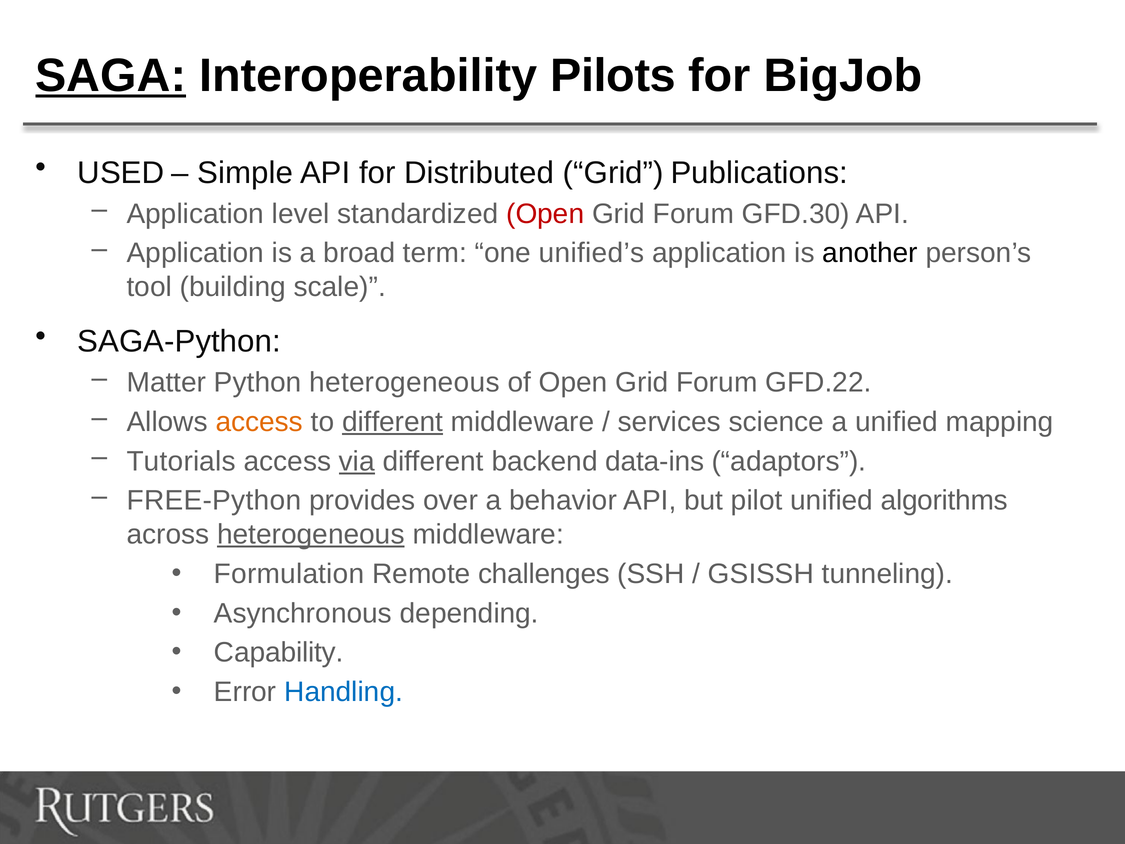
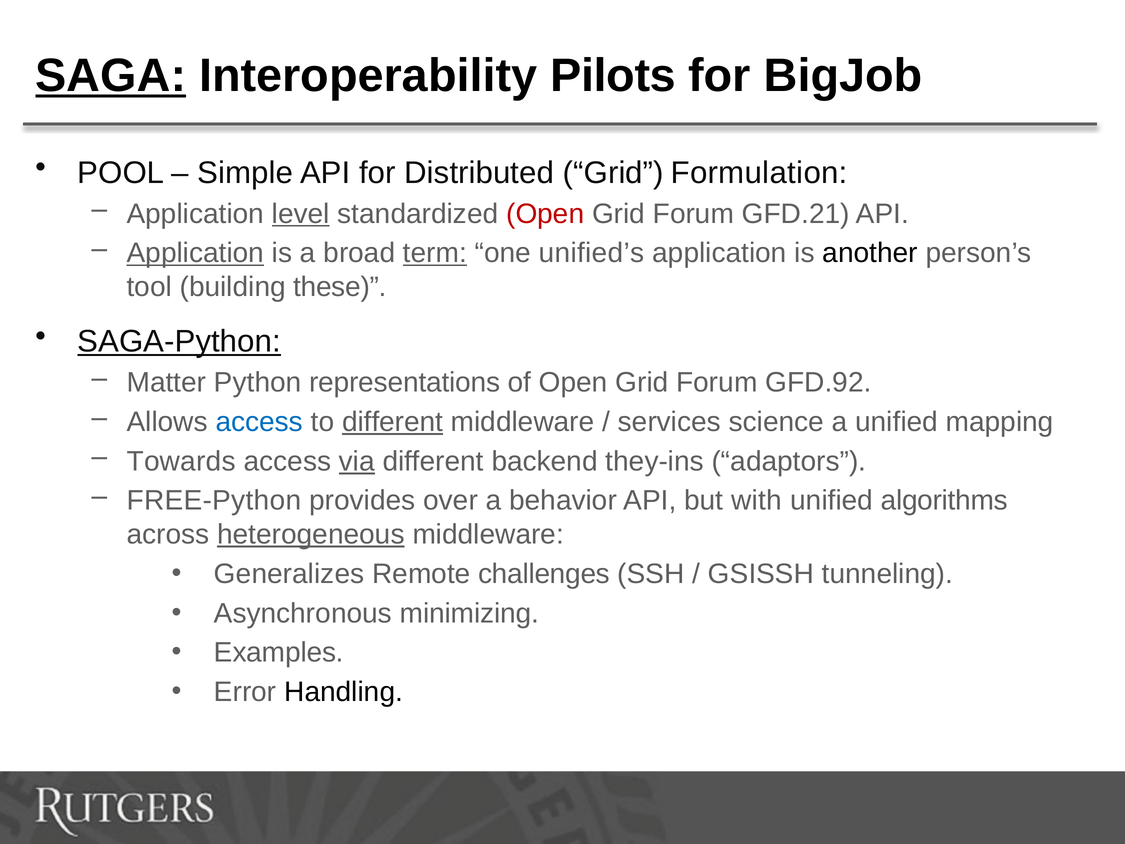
USED: USED -> POOL (121, 173)
Publications: Publications -> Formulation (759, 173)
level underline: none -> present (301, 214)
GFD.30: GFD.30 -> GFD.21 (796, 214)
Application underline: none -> present (195, 253)
term underline: none -> present (435, 253)
scale: scale -> these (340, 287)
SAGA-Python underline: none -> present (179, 341)
Python heterogeneous: heterogeneous -> representations (405, 382)
GFD.22: GFD.22 -> GFD.92 (818, 382)
access colour: orange -> blue (259, 422)
Tutorials: Tutorials -> Towards (181, 461)
data-ins: data-ins -> they-ins (655, 461)
pilot: pilot -> with (757, 501)
Formulation: Formulation -> Generalizes (289, 574)
depending: depending -> minimizing (469, 613)
Capability: Capability -> Examples (279, 652)
Handling colour: blue -> black (344, 692)
